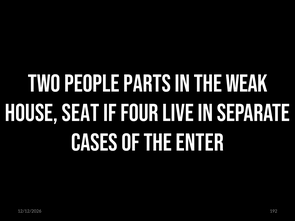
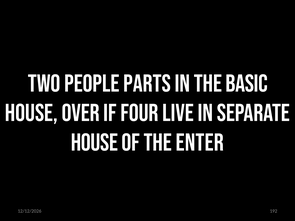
WEAK: WEAK -> BASIC (247, 84)
SEAT: SEAT -> OVER (81, 113)
CASES: CASES -> HOUSE (94, 143)
